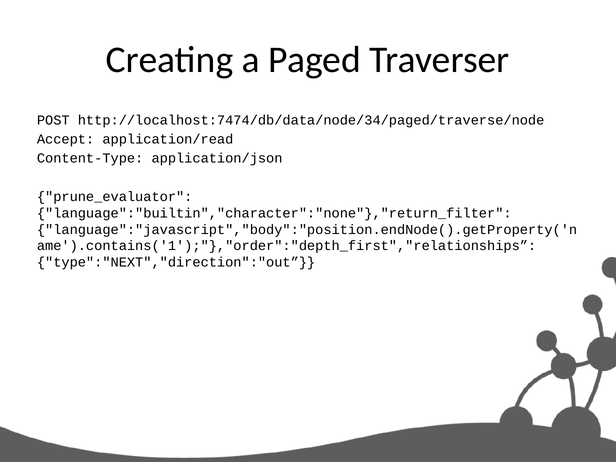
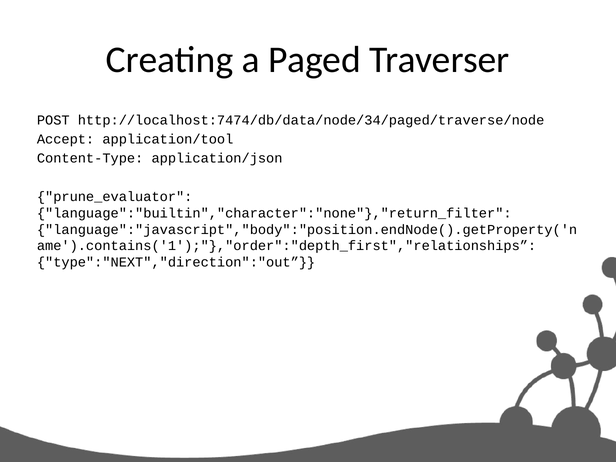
application/read: application/read -> application/tool (168, 139)
